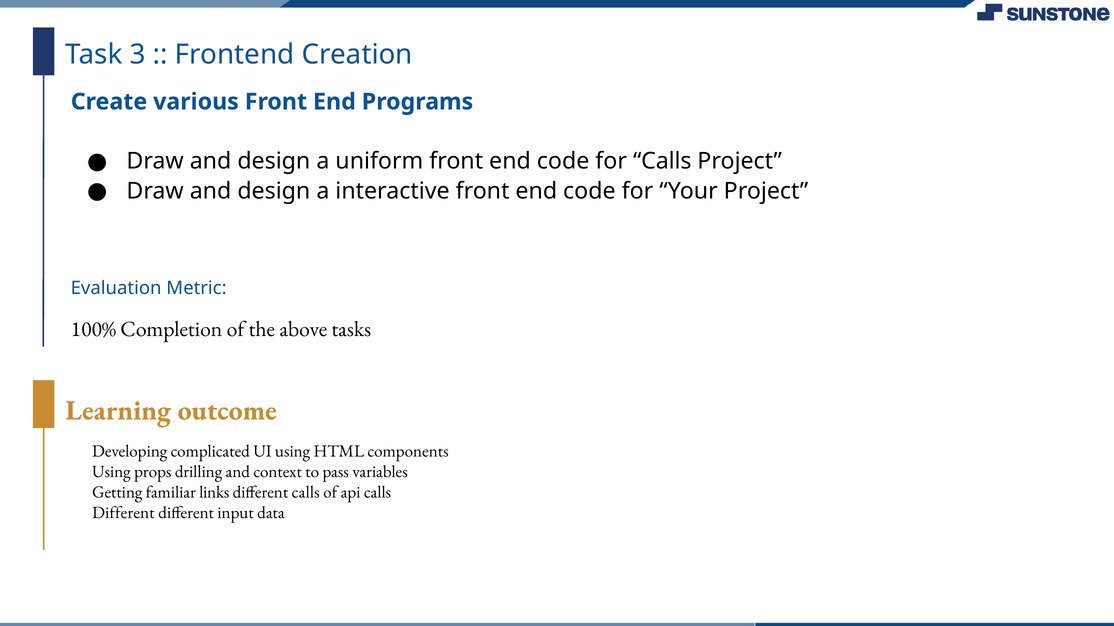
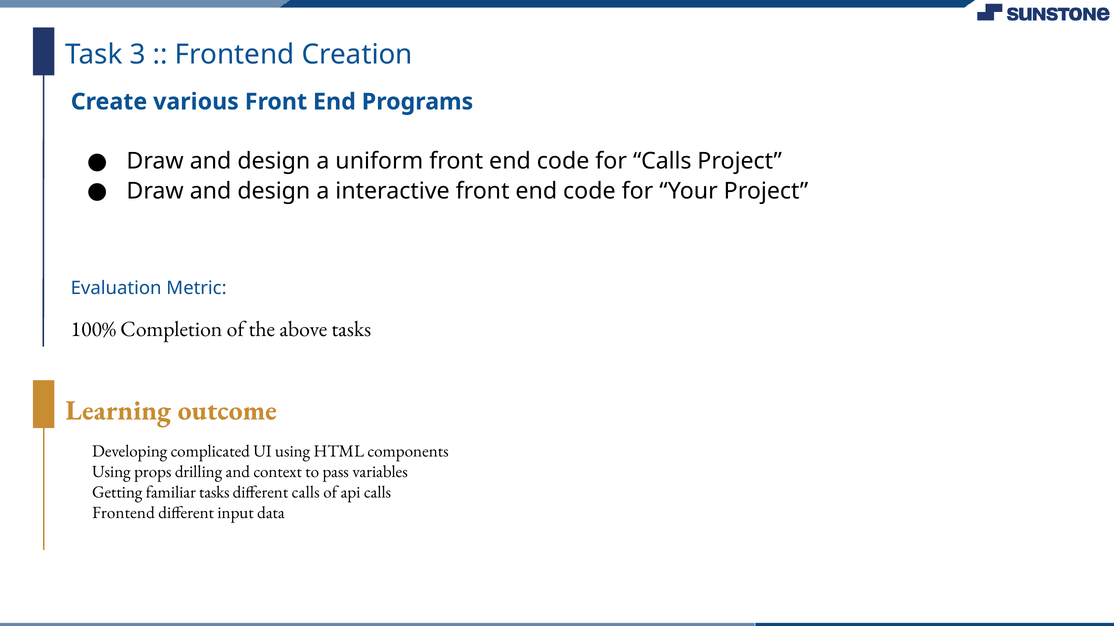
familiar links: links -> tasks (214, 493)
Different: Different -> Frontend (123, 513)
